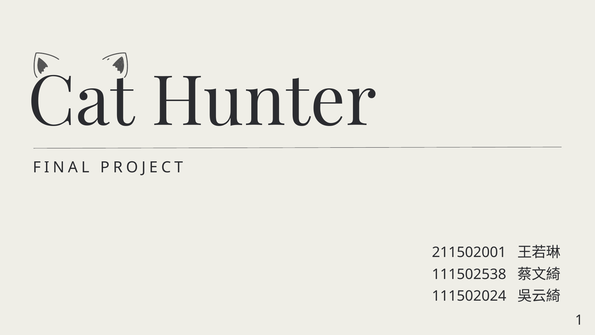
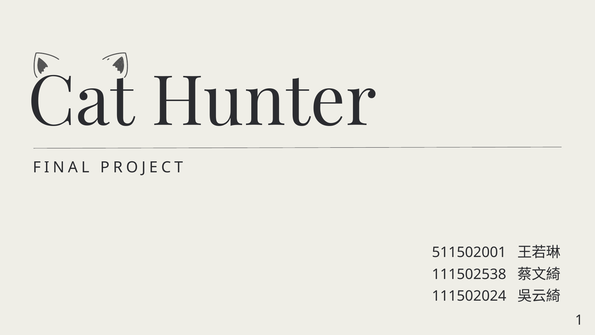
211502001: 211502001 -> 511502001 (469, 252)
